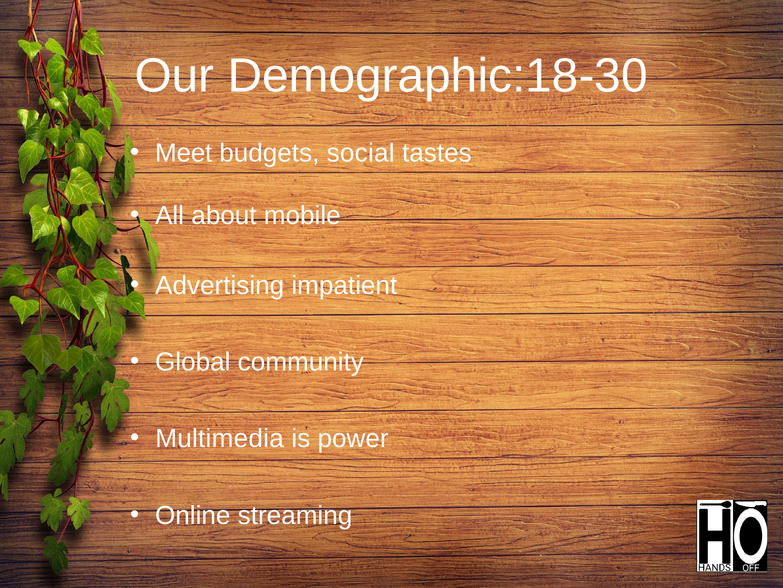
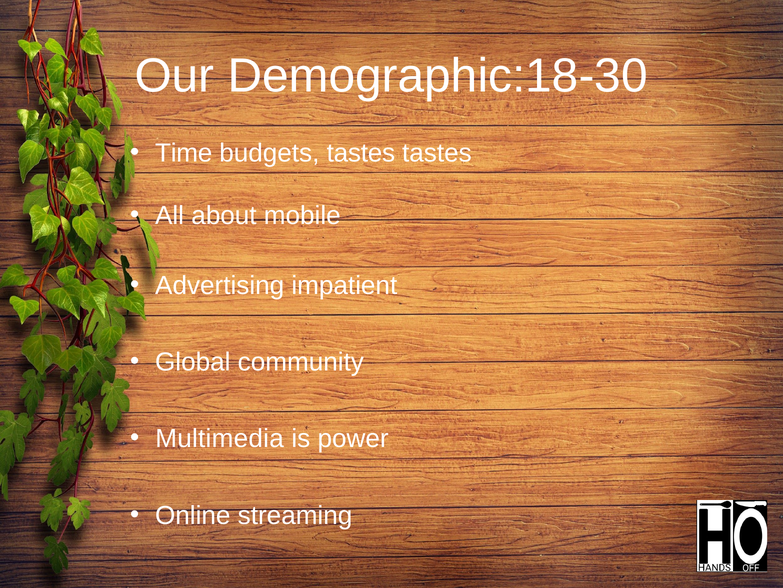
Meet: Meet -> Time (184, 153)
budgets social: social -> tastes (361, 153)
